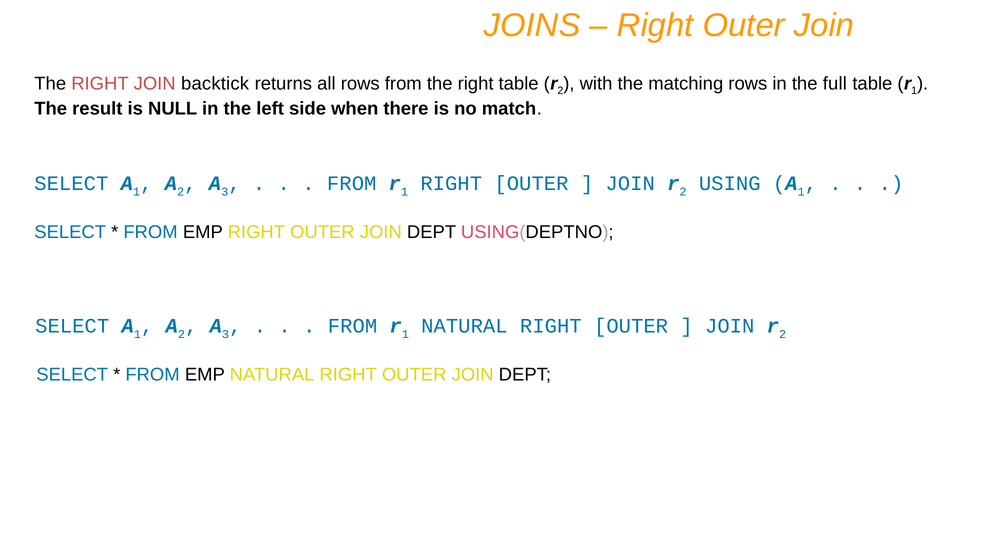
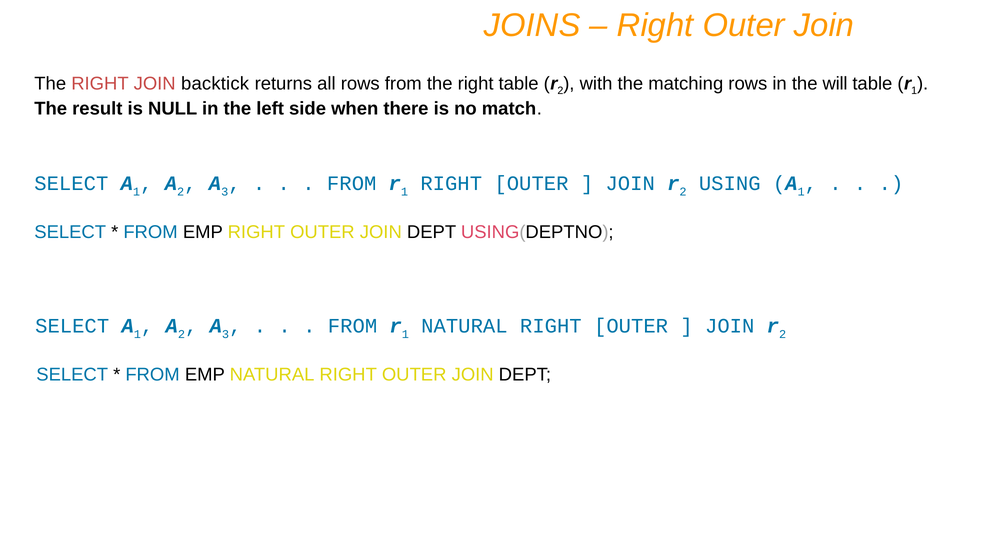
full: full -> will (835, 84)
